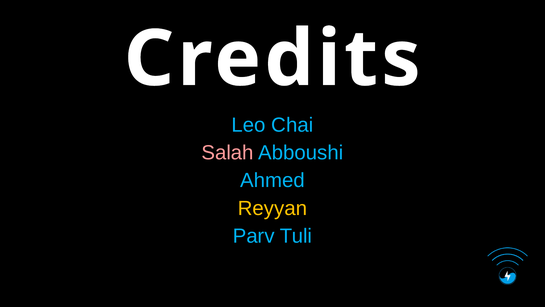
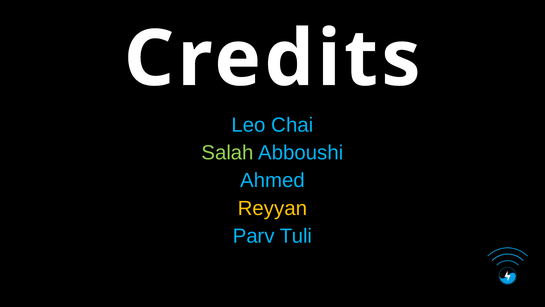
Salah colour: pink -> light green (228, 153)
